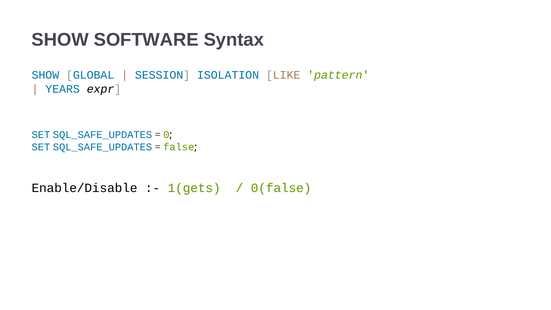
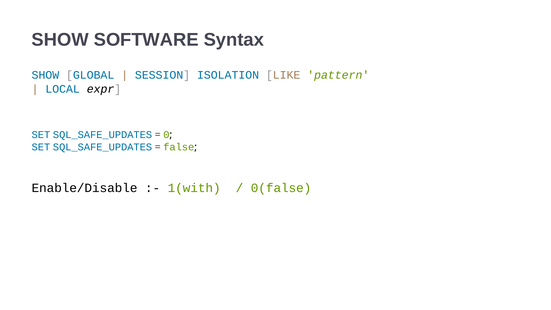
YEARS: YEARS -> LOCAL (63, 89)
1(gets: 1(gets -> 1(with (194, 188)
